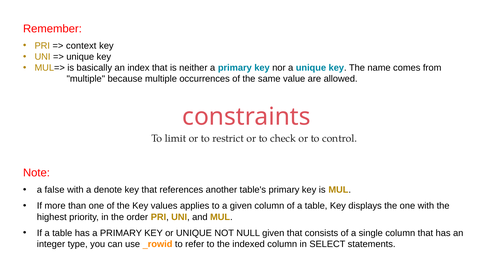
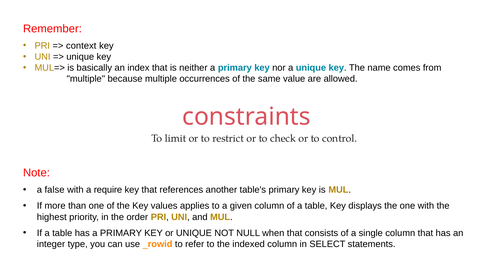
denote: denote -> require (108, 190)
NULL given: given -> when (273, 233)
